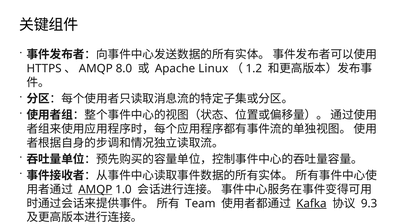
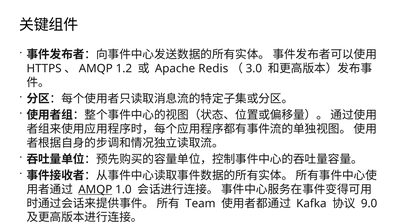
8.0: 8.0 -> 1.2 (124, 69)
Linux: Linux -> Redis (213, 69)
1.2: 1.2 -> 3.0 (254, 69)
Kafka underline: present -> none (311, 203)
9.3: 9.3 -> 9.0 (369, 203)
